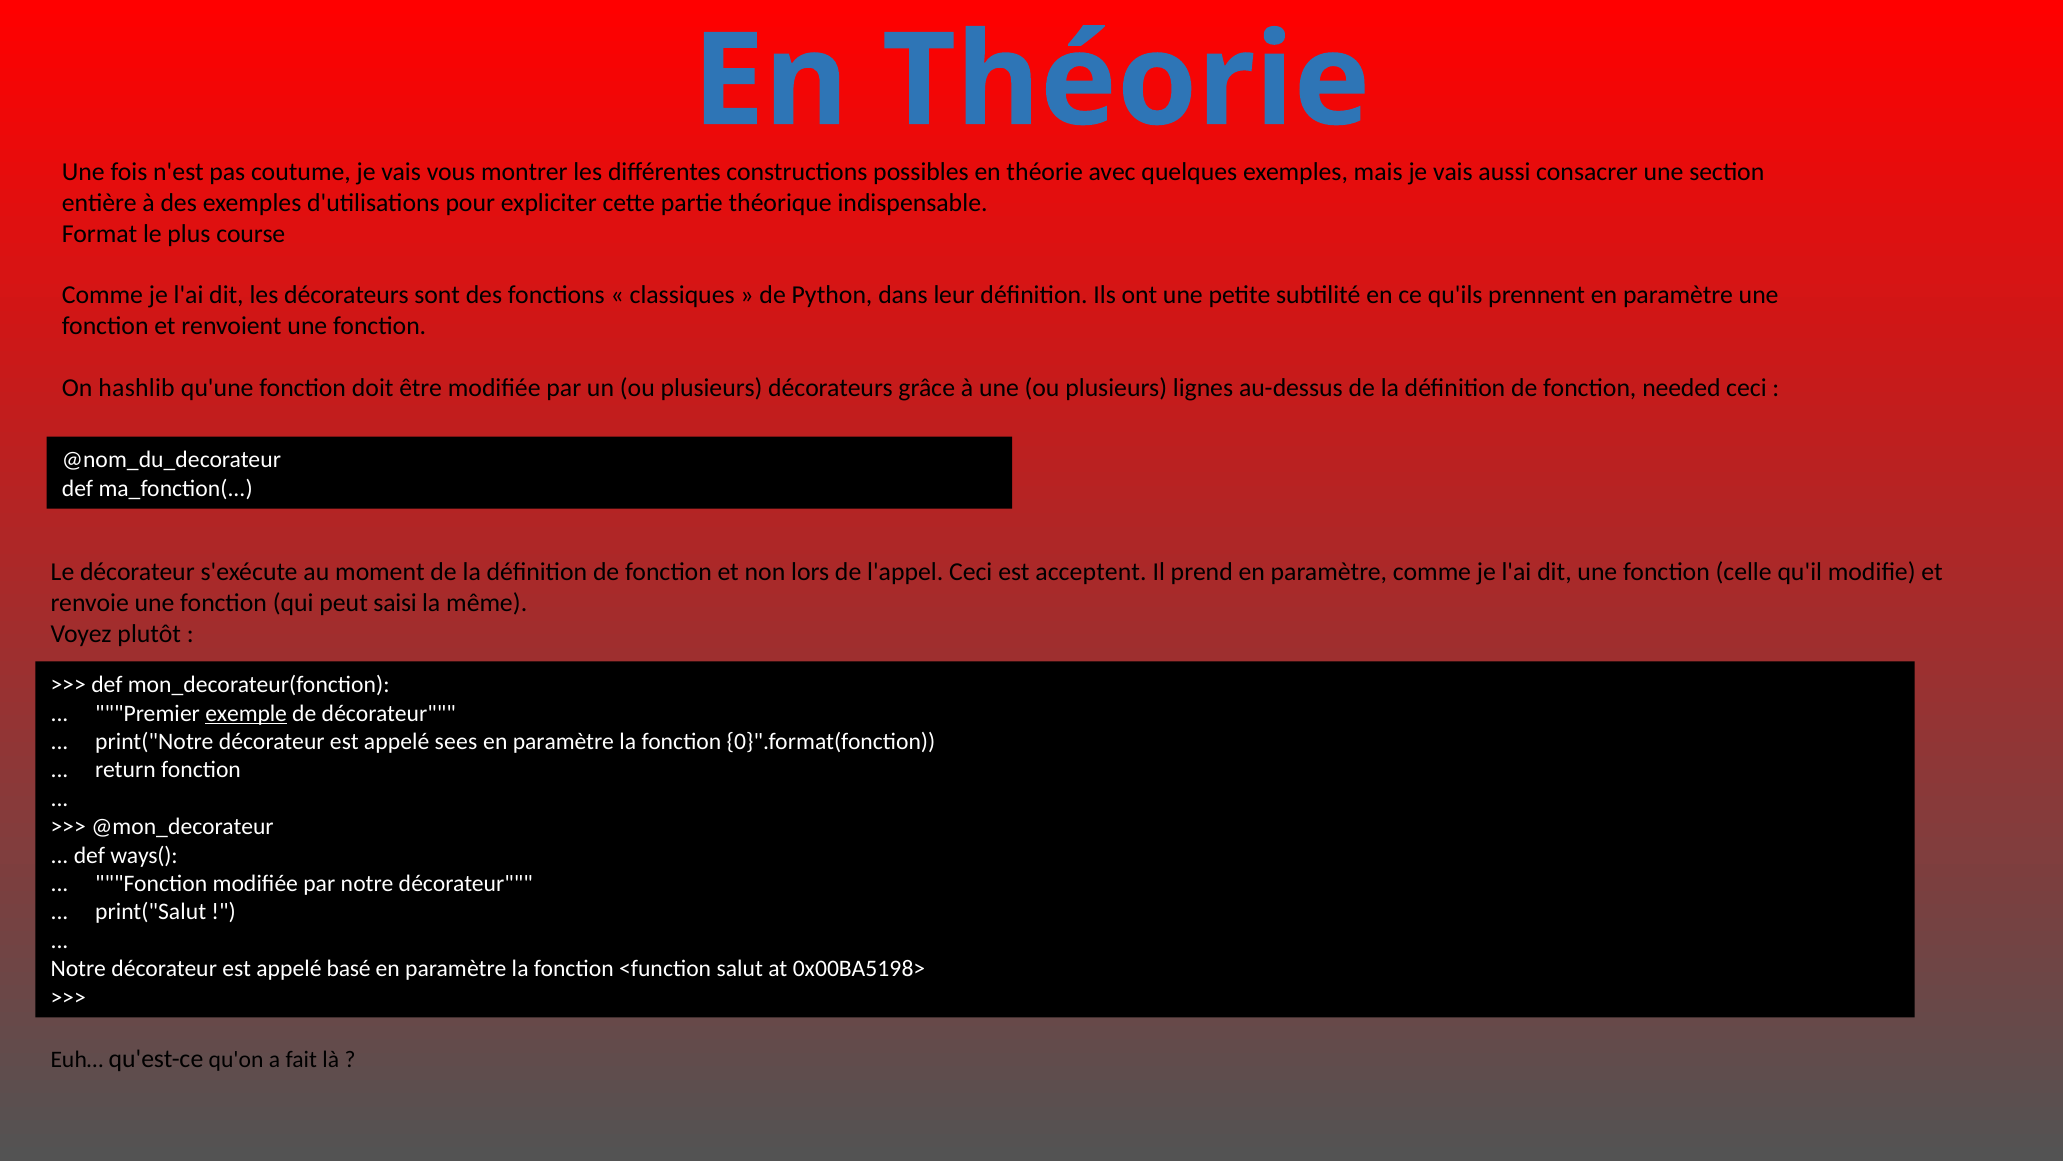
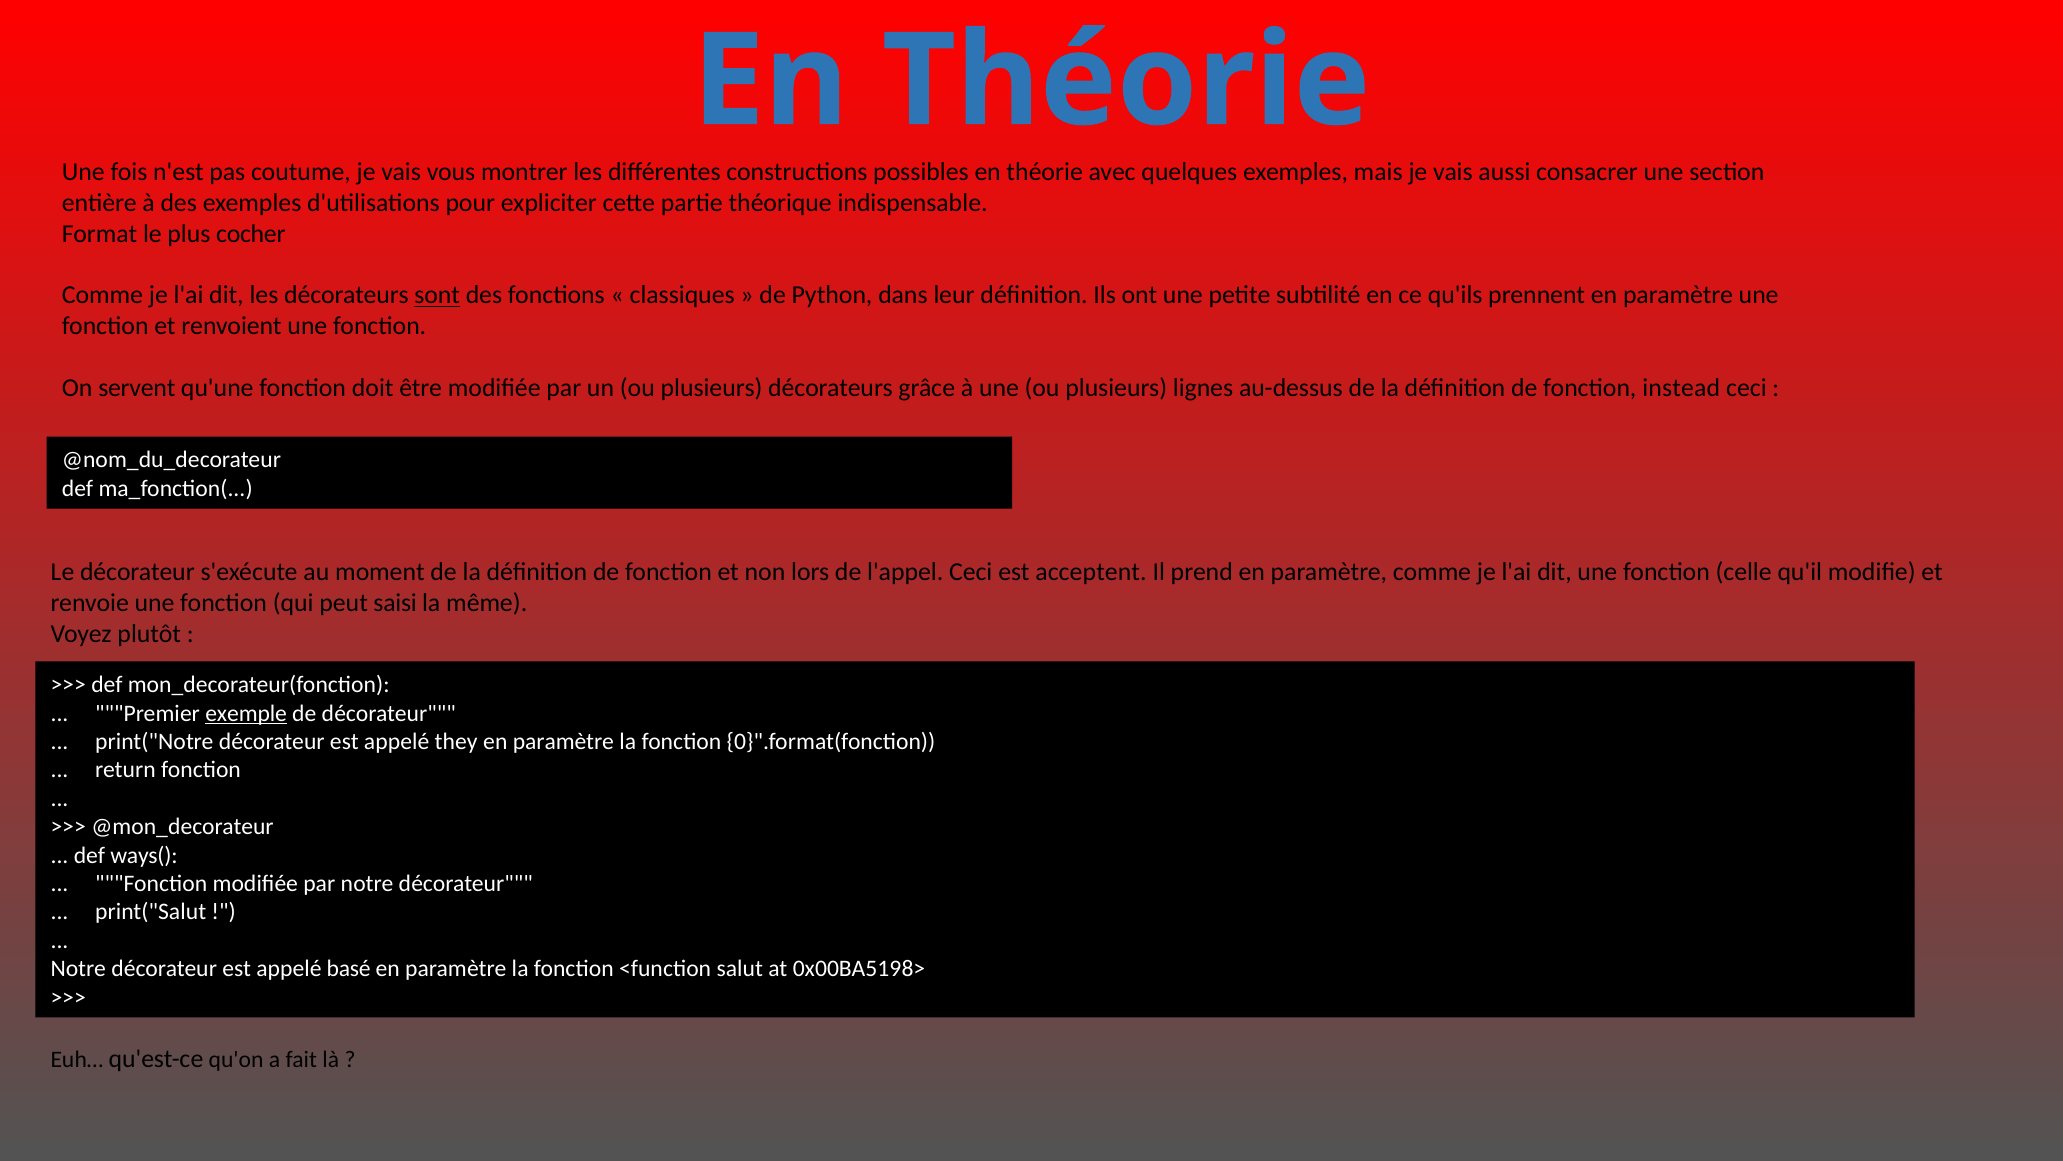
course: course -> cocher (251, 233)
sont underline: none -> present (437, 295)
hashlib: hashlib -> servent (137, 388)
needed: needed -> instead (1681, 388)
sees: sees -> they (456, 741)
